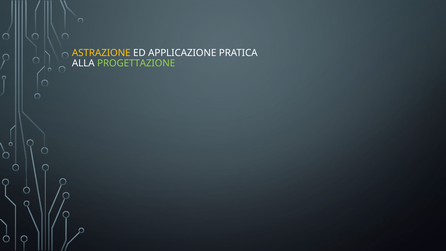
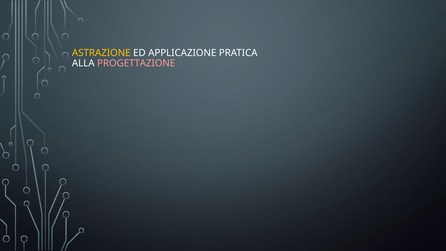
PROGETTAZIONE colour: light green -> pink (136, 63)
